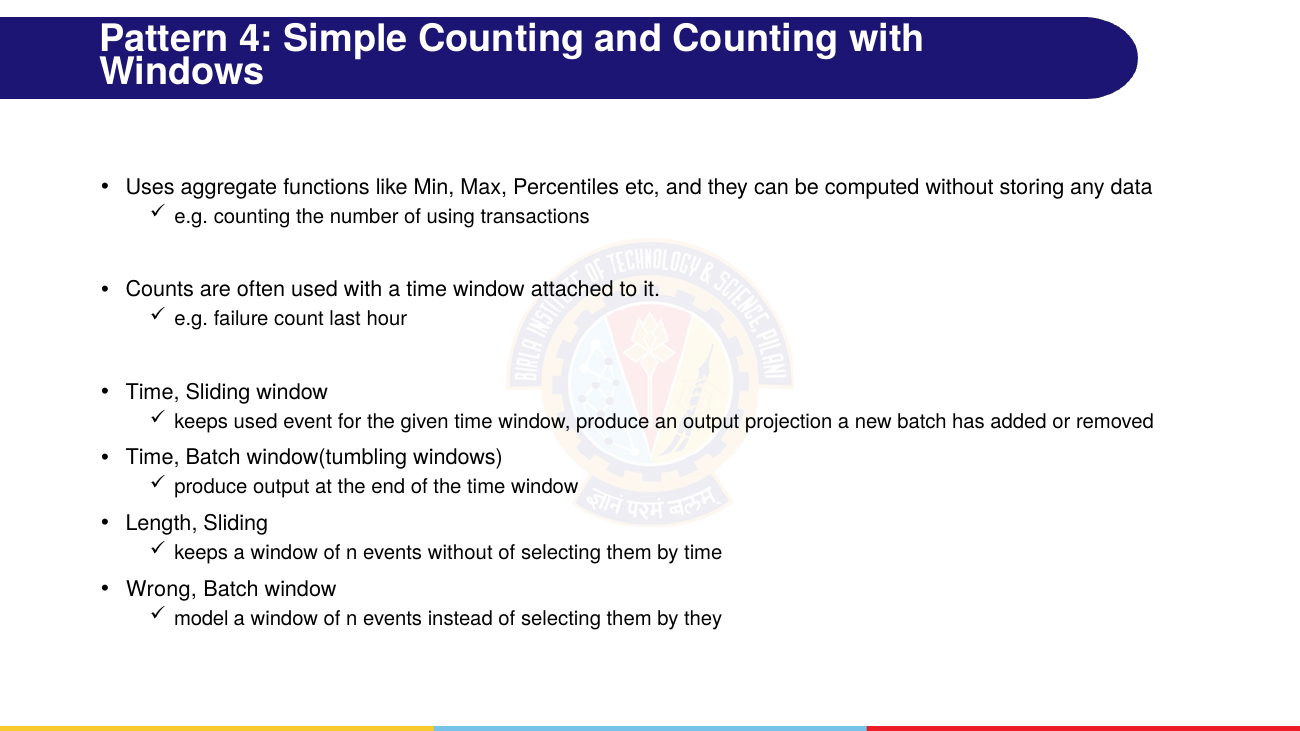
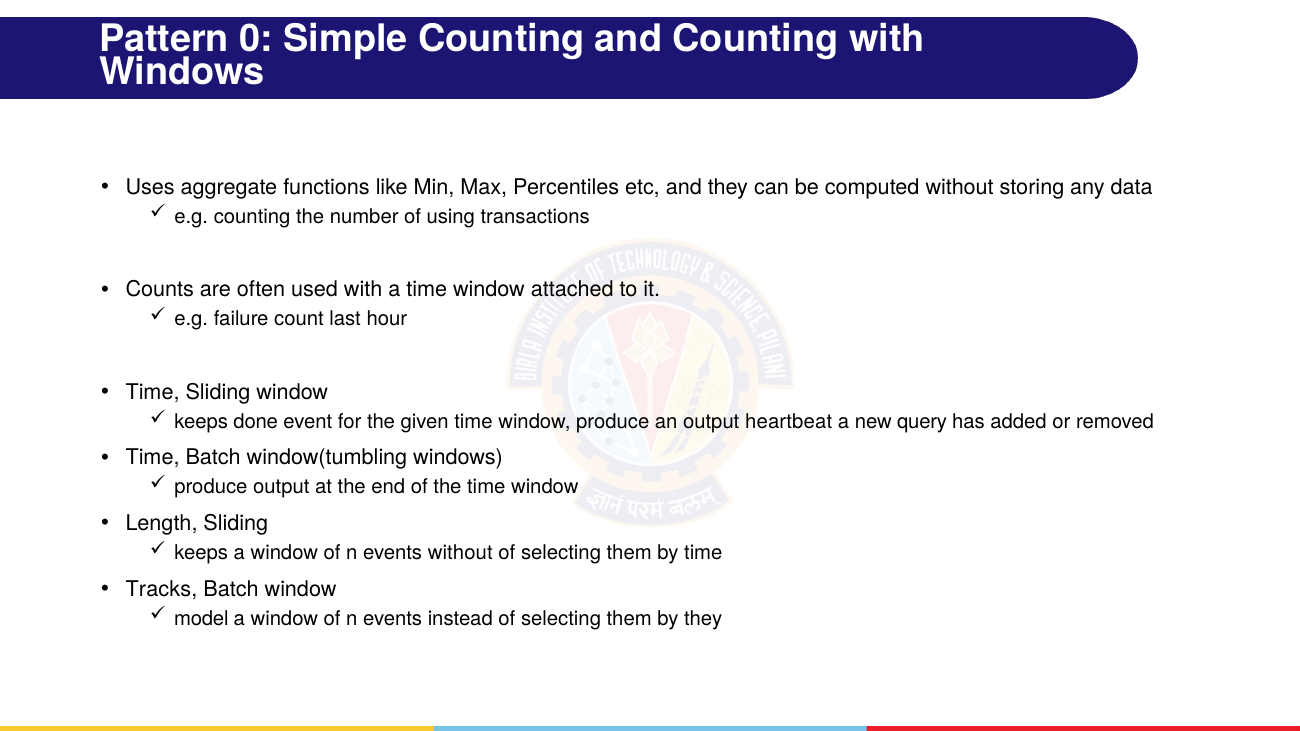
4: 4 -> 0 (256, 39)
keeps used: used -> done (256, 422)
projection: projection -> heartbeat (789, 422)
new batch: batch -> query (922, 422)
Wrong: Wrong -> Tracks (161, 589)
